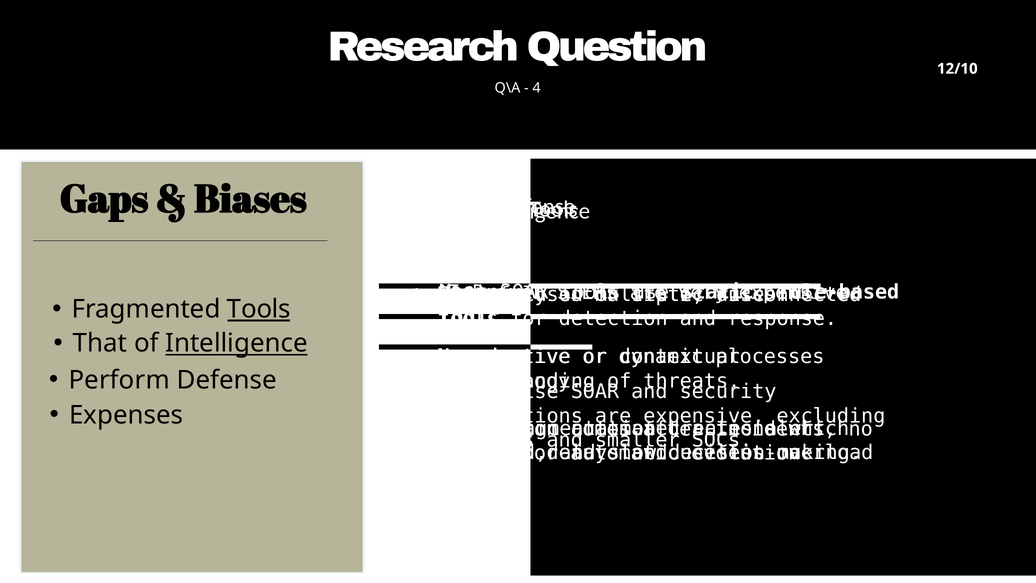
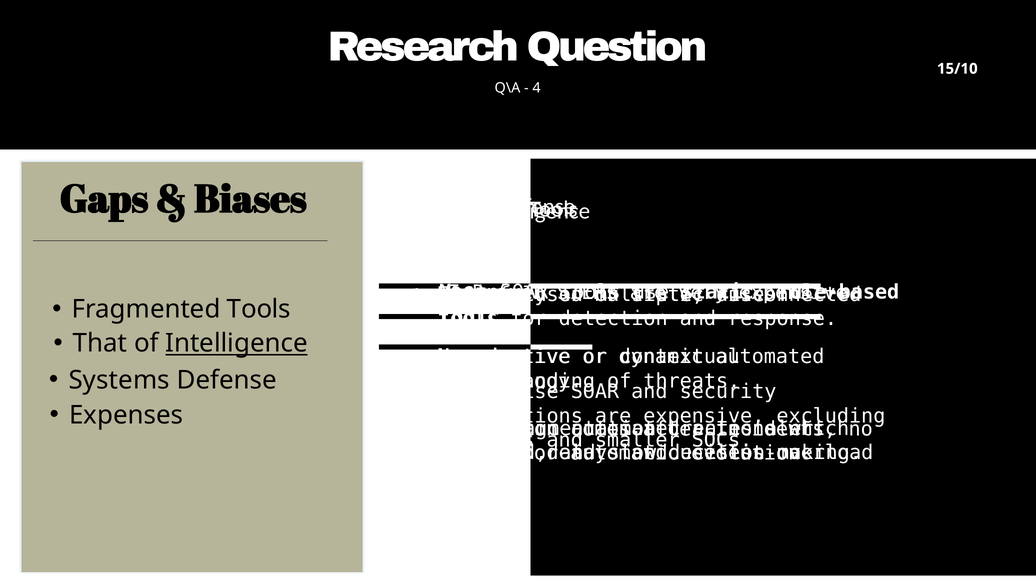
12/10: 12/10 -> 15/10 (957, 69)
Tools underline: present -> none (259, 309)
processes: processes -> automated (770, 357)
Perform: Perform -> Systems (119, 380)
